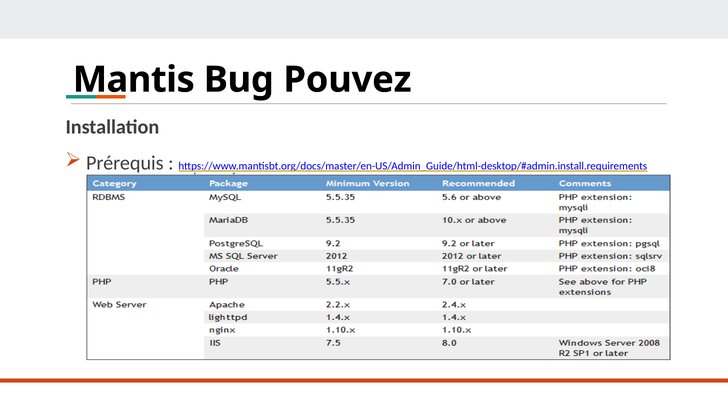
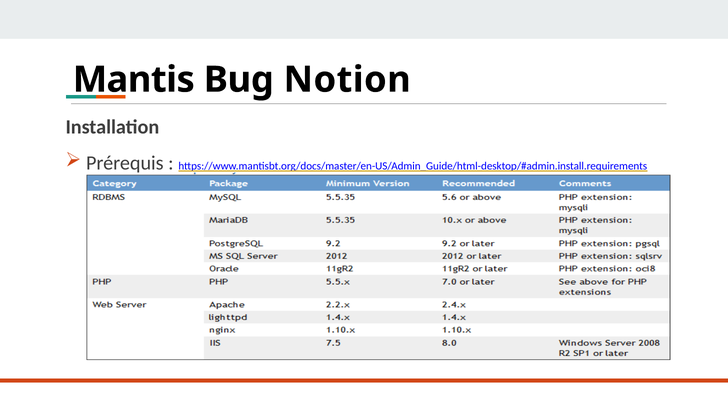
Pouvez: Pouvez -> Notion (347, 80)
